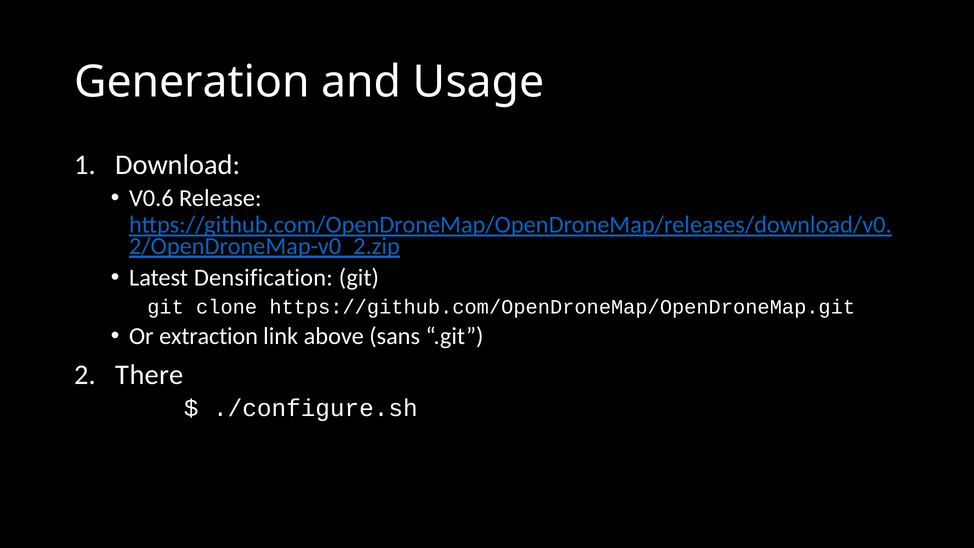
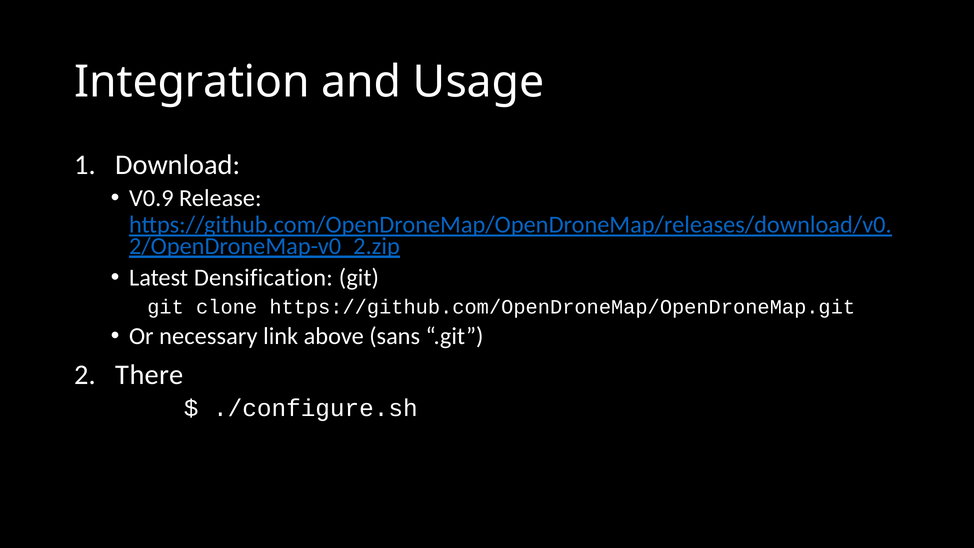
Generation: Generation -> Integration (192, 82)
V0.6: V0.6 -> V0.9 (151, 198)
extraction: extraction -> necessary (208, 336)
